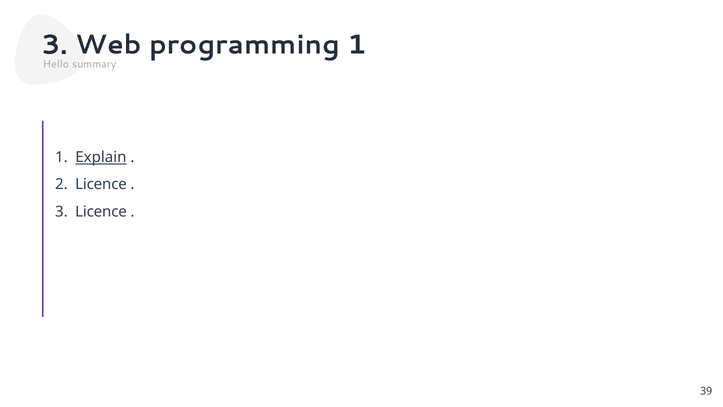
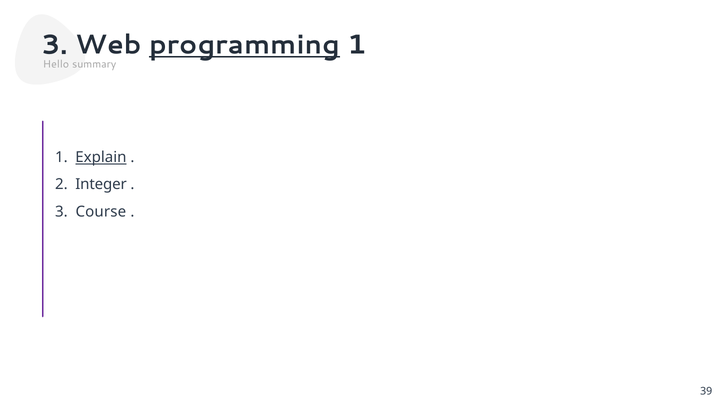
programming underline: none -> present (245, 45)
Licence: Licence -> Integer (101, 184)
3 Licence: Licence -> Course (101, 211)
